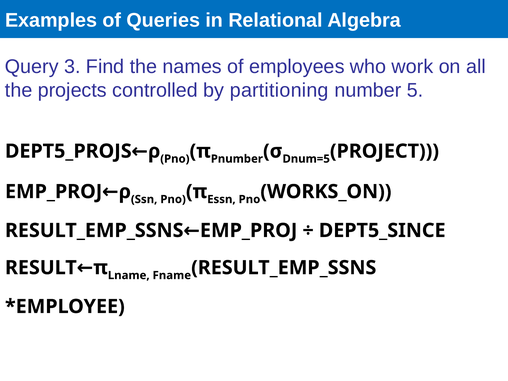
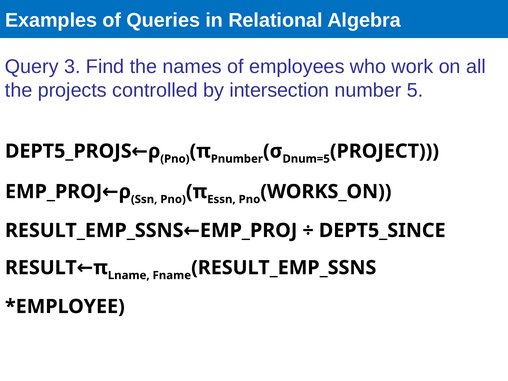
partitioning: partitioning -> intersection (279, 90)
